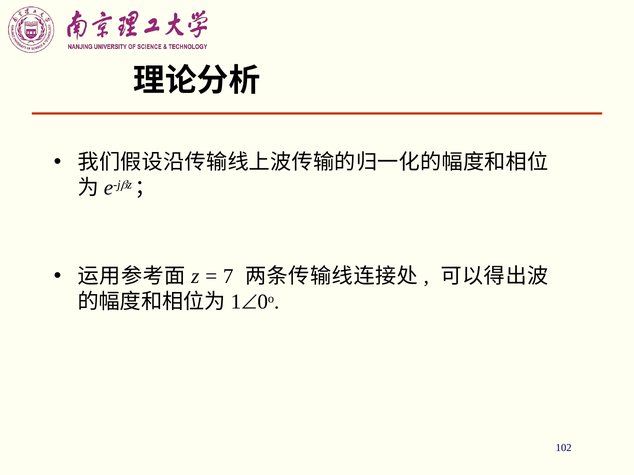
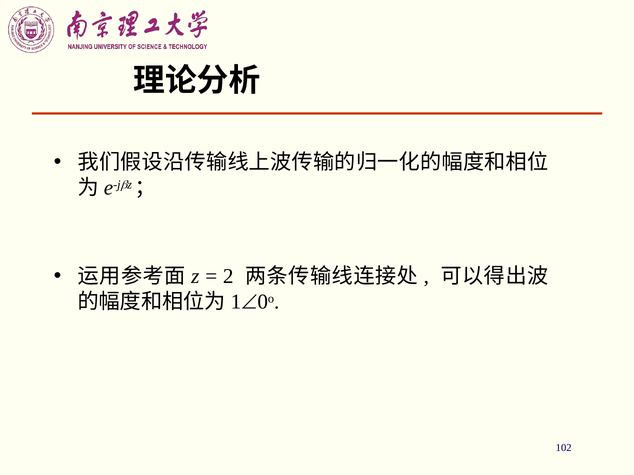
7: 7 -> 2 (228, 277)
